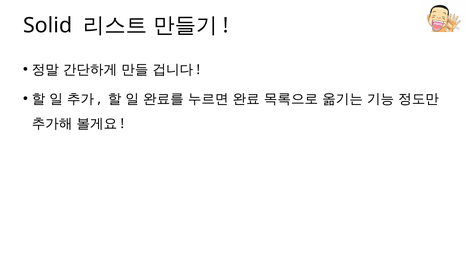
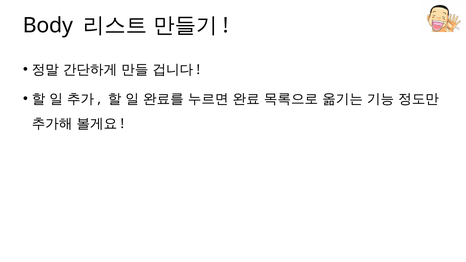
Solid: Solid -> Body (48, 25)
